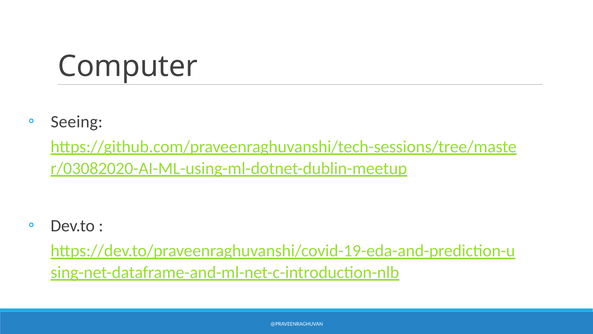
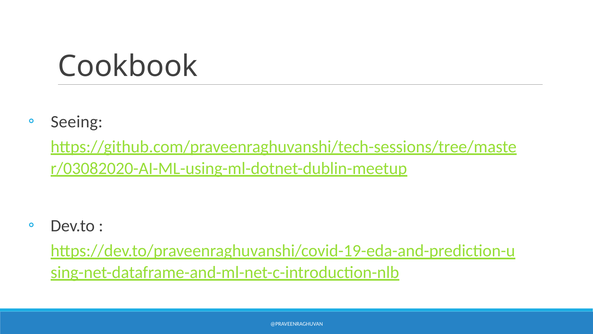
Computer: Computer -> Cookbook (128, 66)
